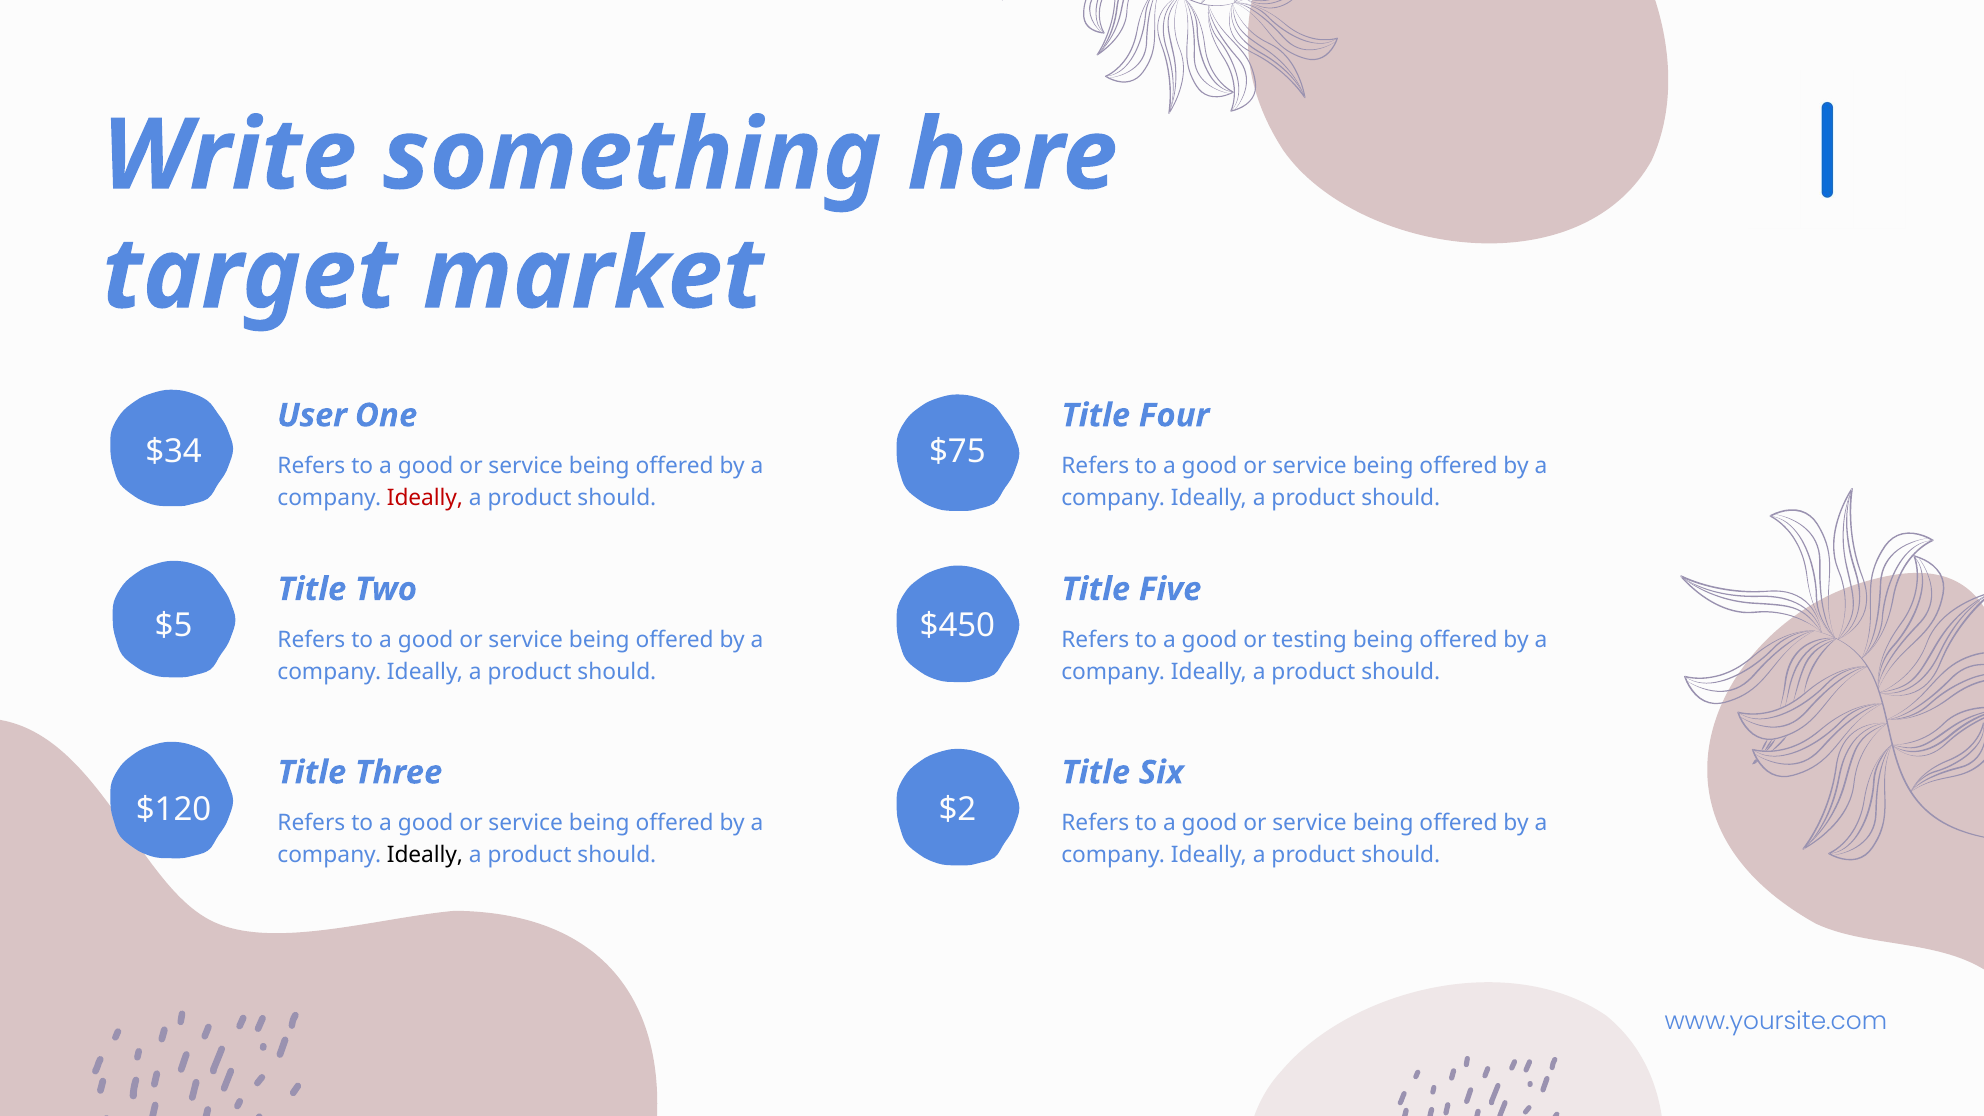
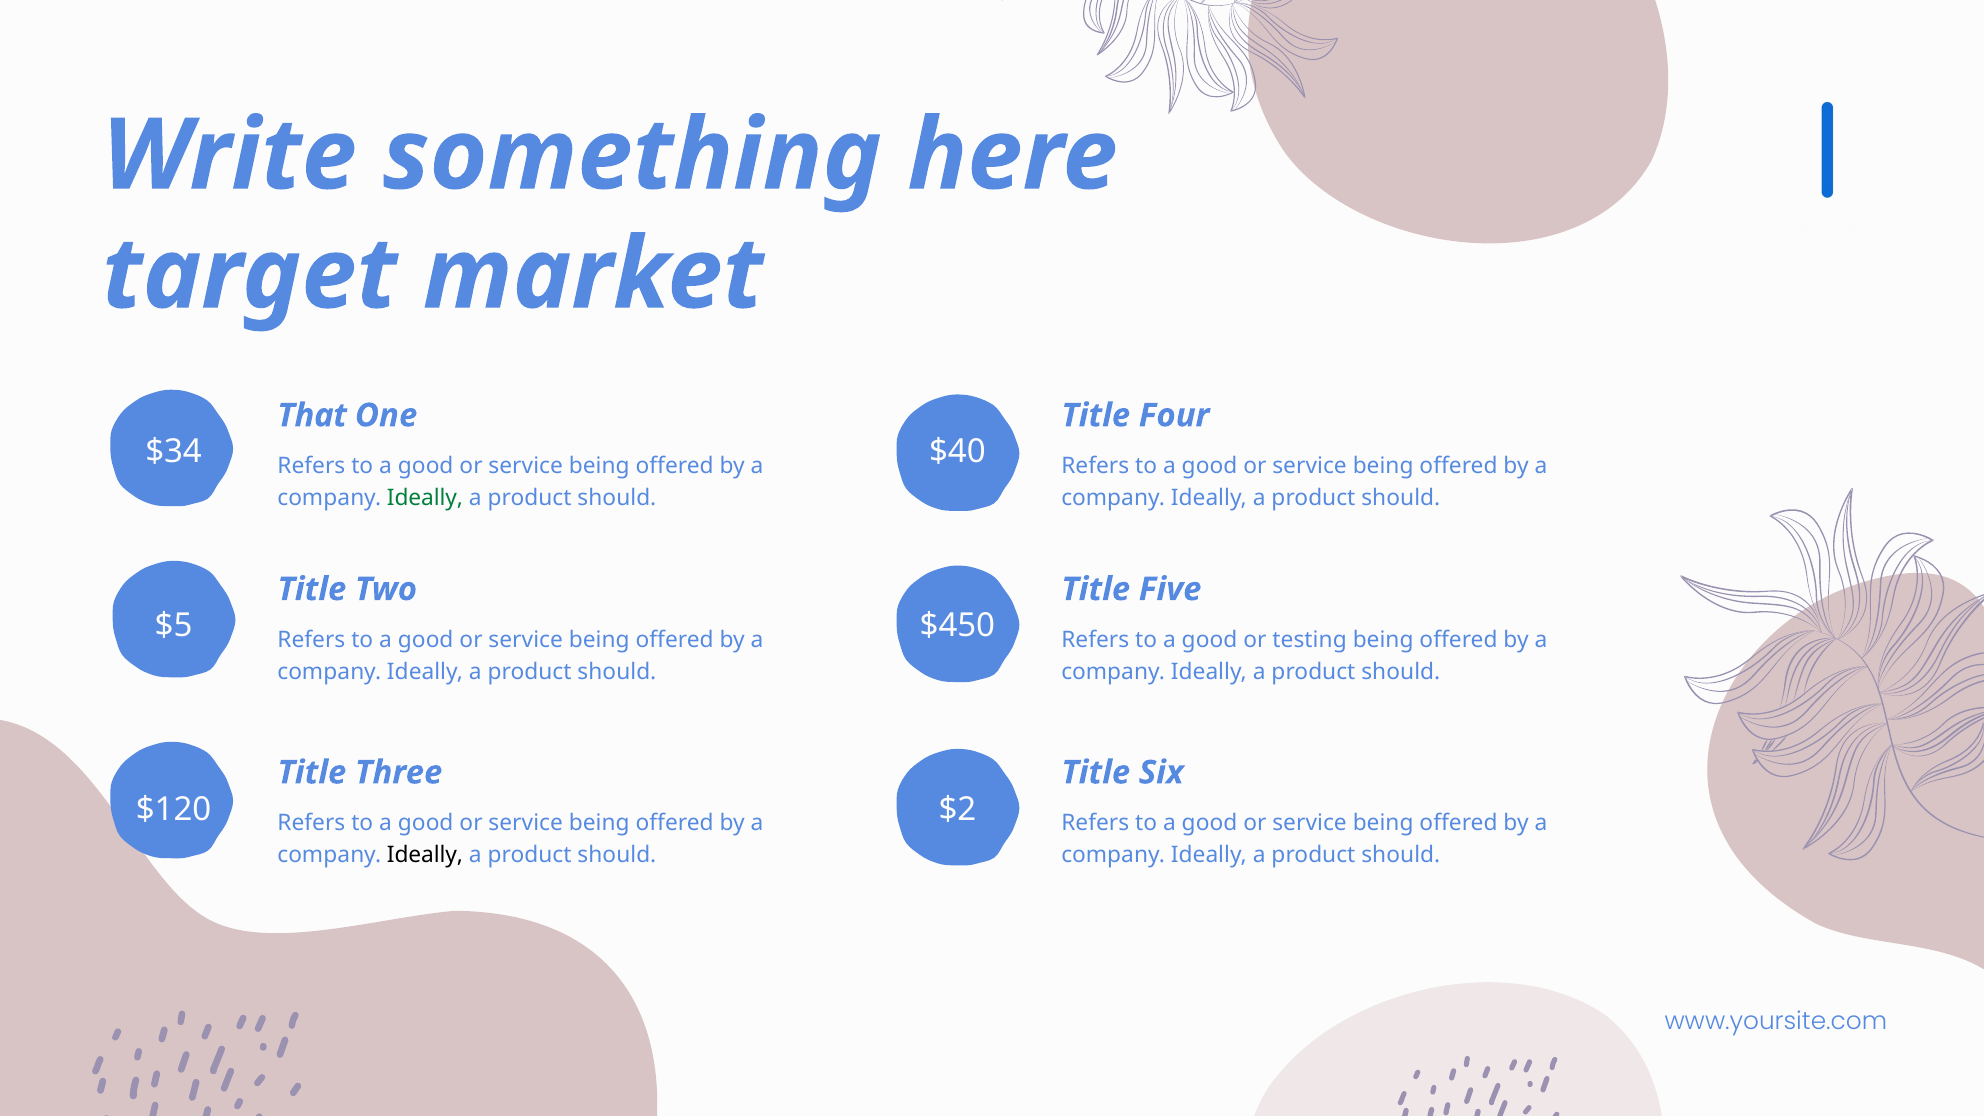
User: User -> That (312, 415)
$75: $75 -> $40 (957, 452)
Ideally colour: red -> green (425, 498)
